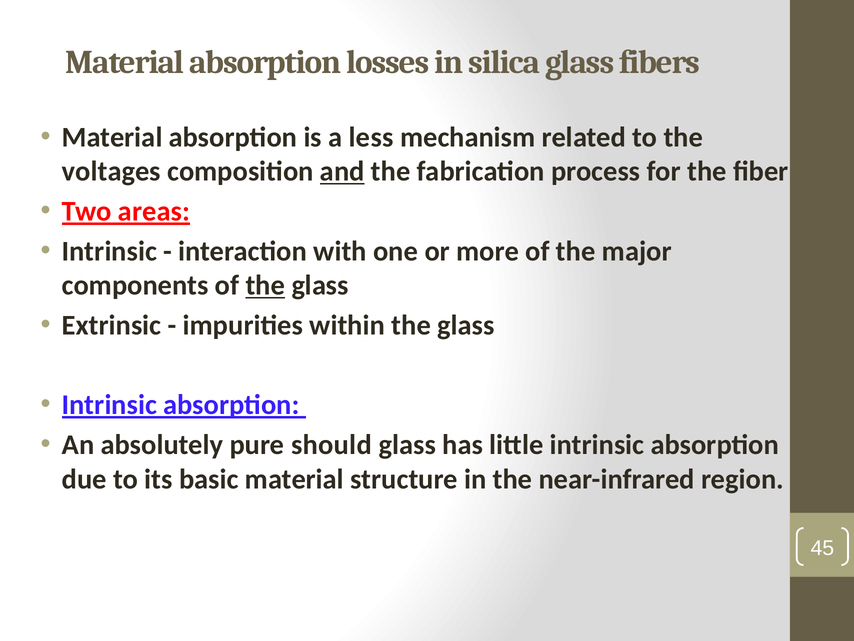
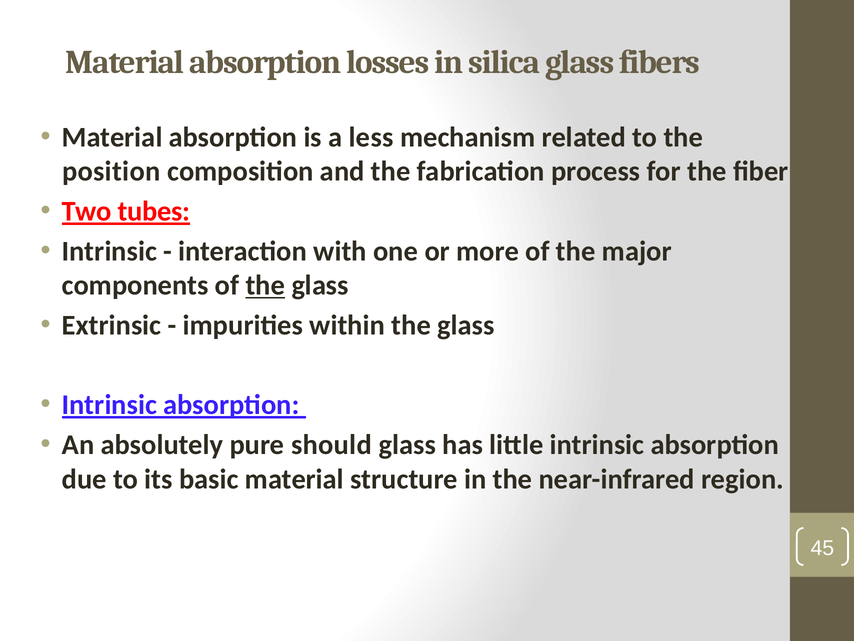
voltages: voltages -> position (111, 171)
and underline: present -> none (342, 171)
areas: areas -> tubes (154, 211)
